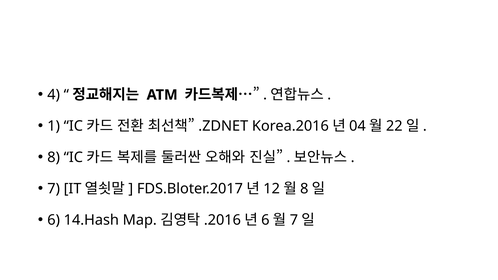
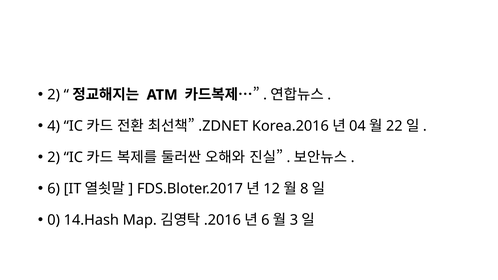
4: 4 -> 2 (54, 95)
1: 1 -> 4 (54, 126)
8: 8 -> 2 (54, 158)
7: 7 -> 6 (54, 189)
6: 6 -> 0 (54, 220)
7: 7 -> 3 (294, 220)
